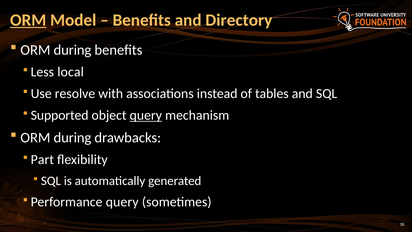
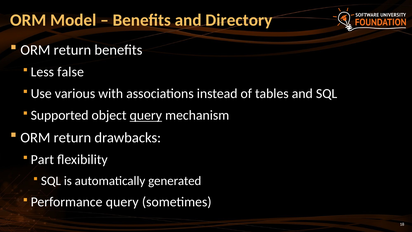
ORM underline: present -> none (28, 20)
during: during -> return (72, 50)
local: local -> false (71, 72)
resolve: resolve -> various (75, 94)
during: during -> return (72, 138)
